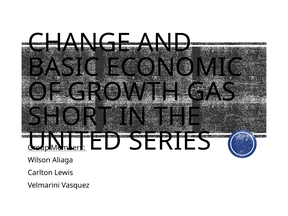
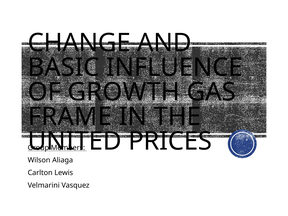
ECONOMIC: ECONOMIC -> INFLUENCE (174, 68)
SHORT: SHORT -> FRAME (70, 117)
SERIES: SERIES -> PRICES (170, 141)
